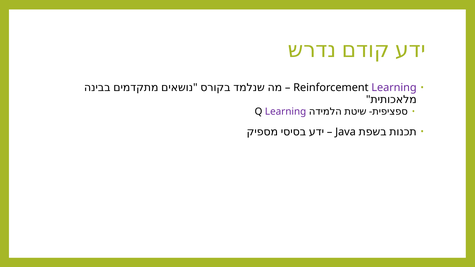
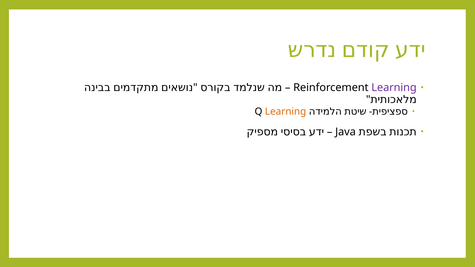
Learning colour: purple -> orange (286, 112)
